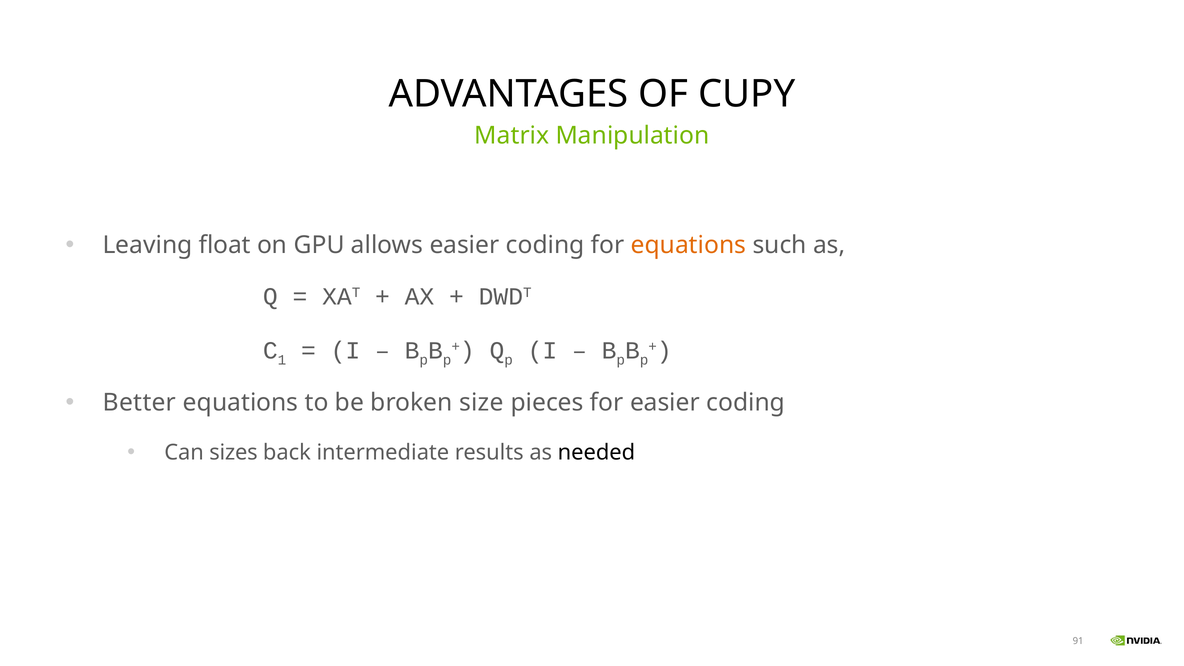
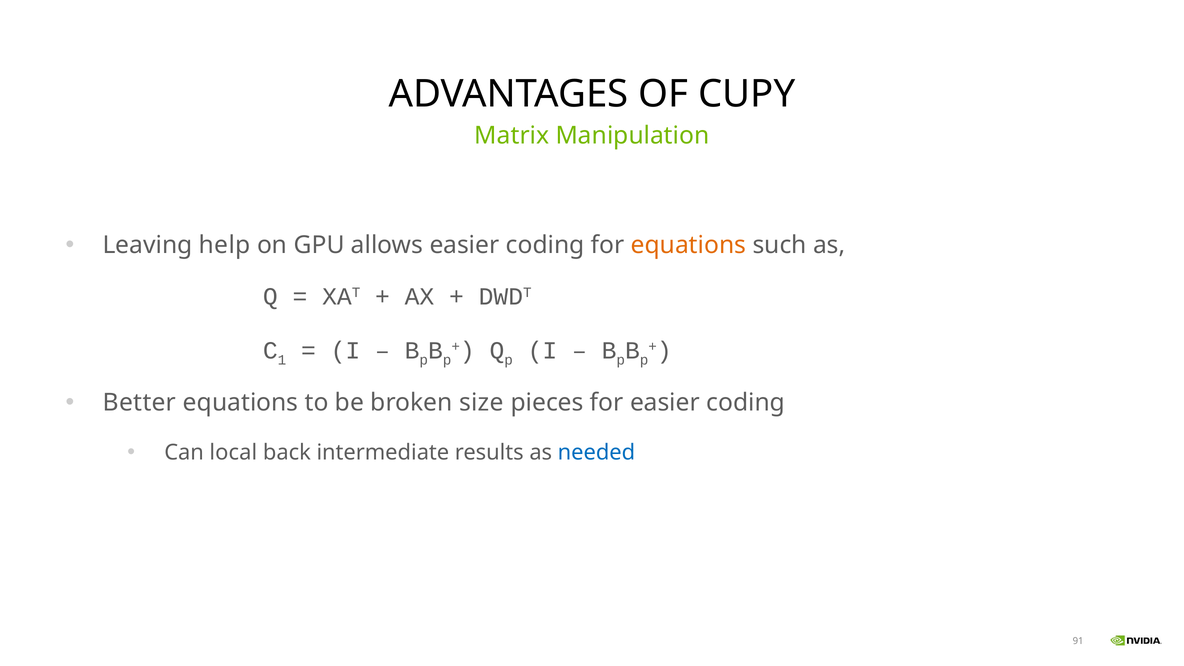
float: float -> help (225, 245)
sizes: sizes -> local (233, 453)
needed colour: black -> blue (596, 453)
